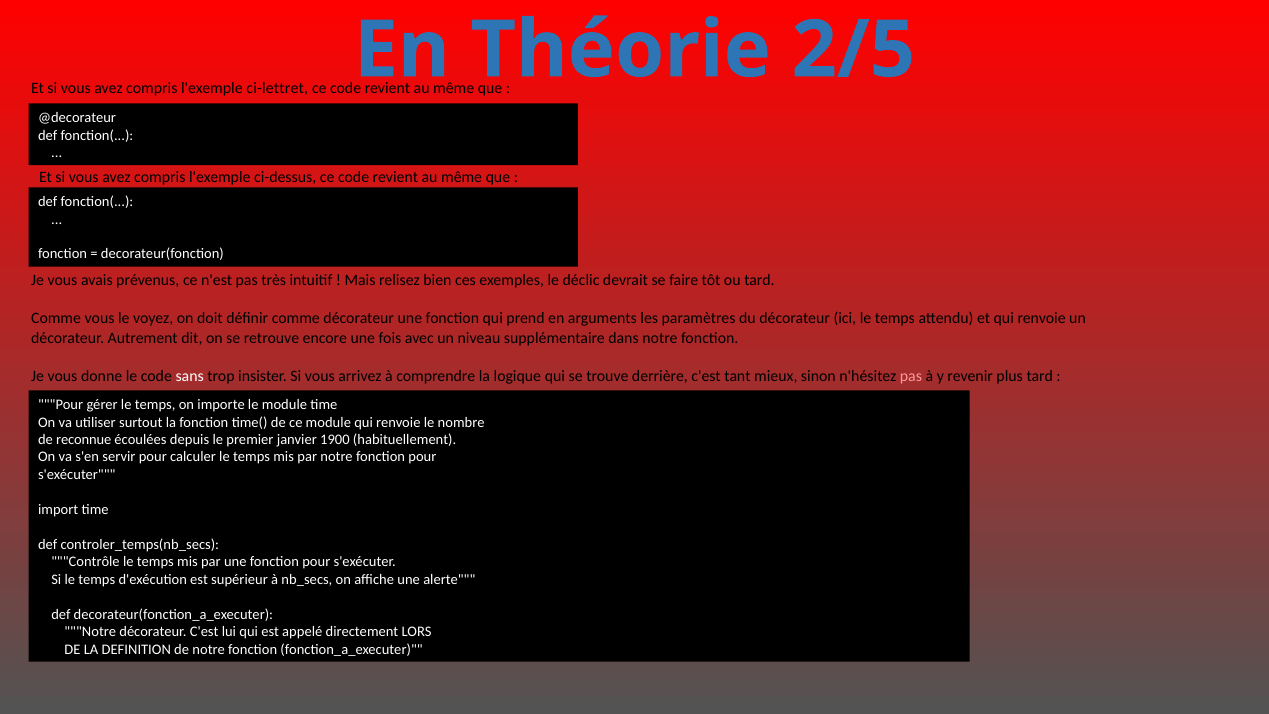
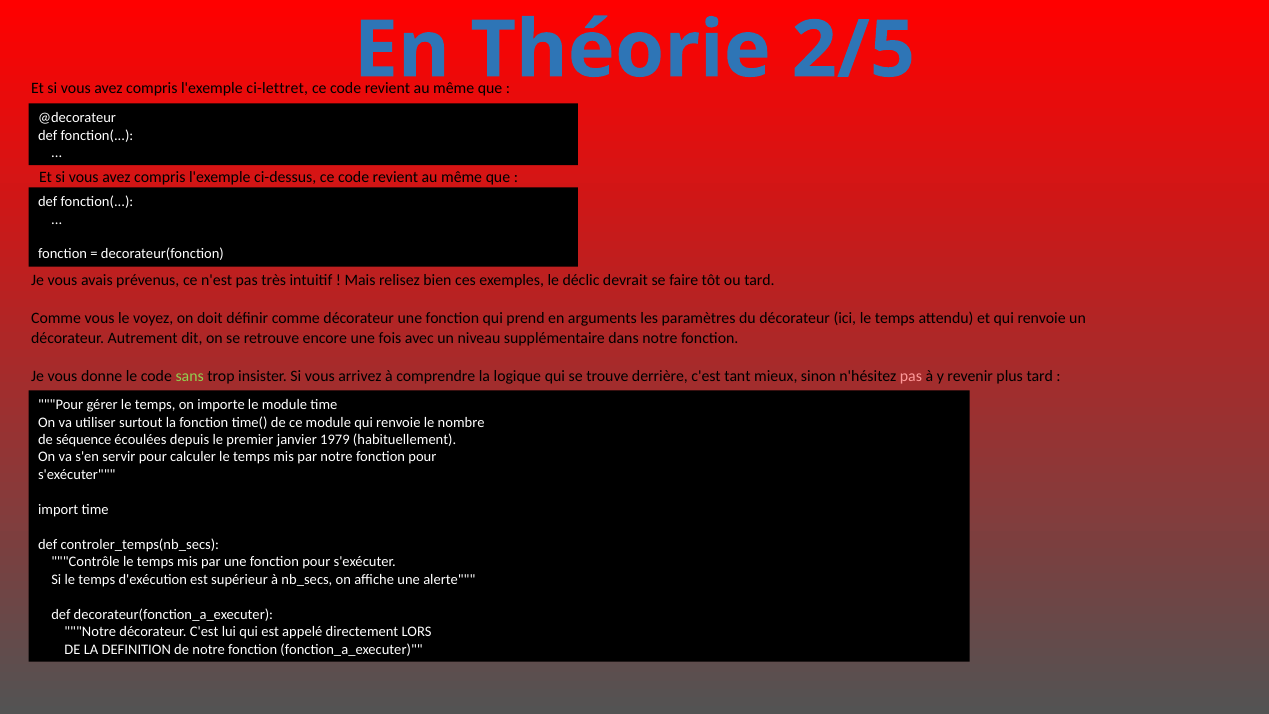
sans colour: white -> light green (190, 376)
reconnue: reconnue -> séquence (84, 440)
1900: 1900 -> 1979 (335, 440)
